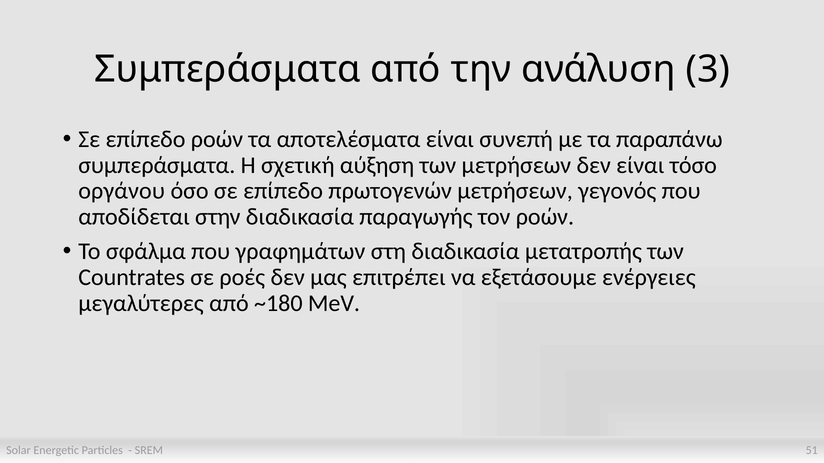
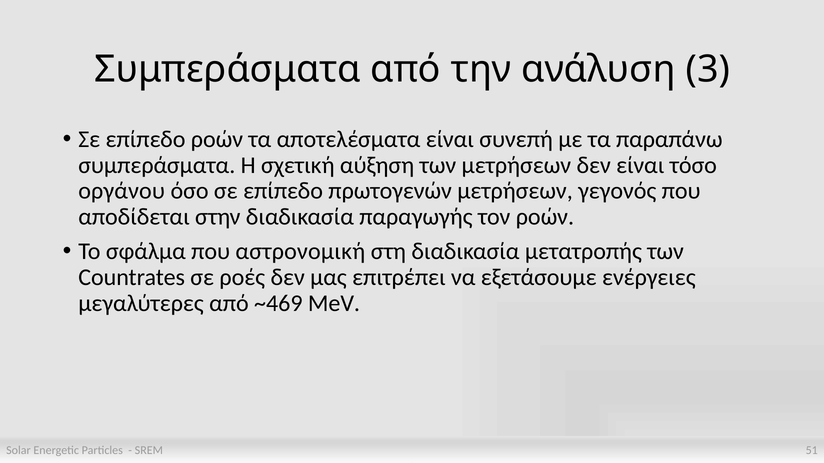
γραφημάτων: γραφημάτων -> αστρονομική (300, 252)
~180: ~180 -> ~469 (278, 304)
